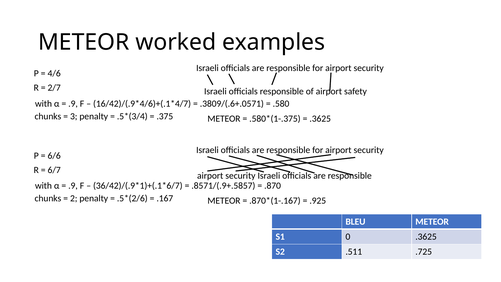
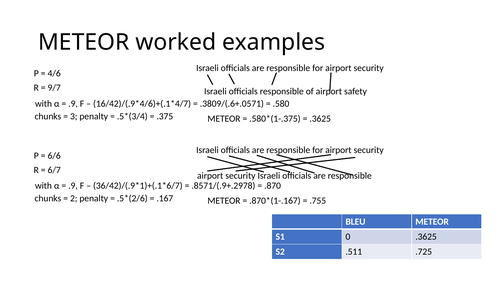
2/7: 2/7 -> 9/7 (54, 88)
.8571/(.9+.5857: .8571/(.9+.5857 -> .8571/(.9+.2978 (223, 186)
.925: .925 -> .755 (318, 201)
